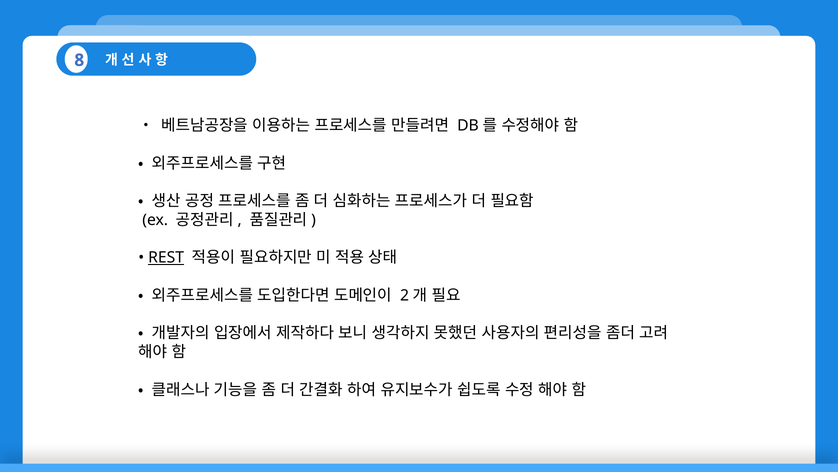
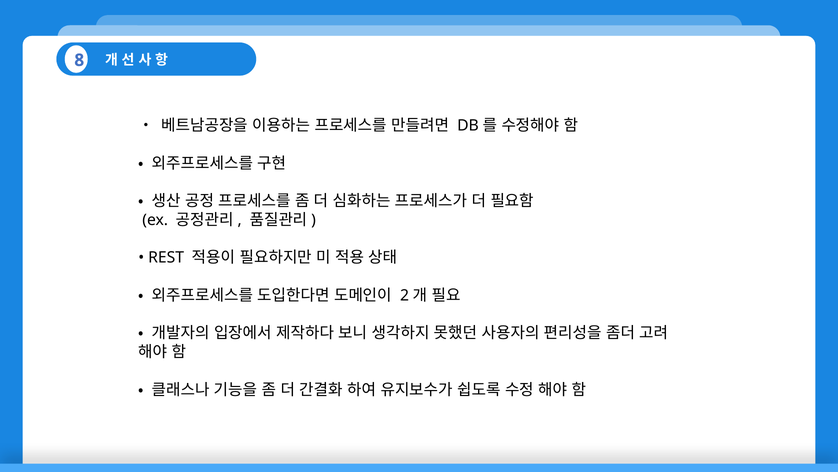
REST underline: present -> none (166, 257)
